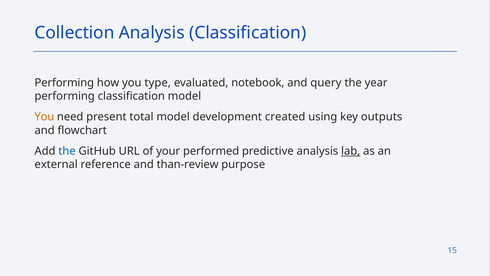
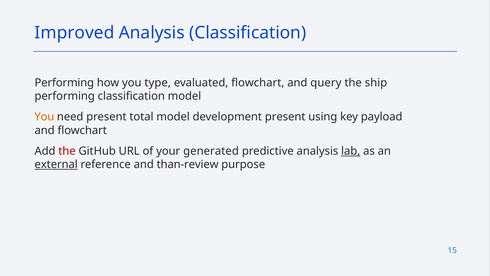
Collection: Collection -> Improved (74, 33)
evaluated notebook: notebook -> flowchart (258, 83)
year: year -> ship (376, 83)
development created: created -> present (285, 117)
outputs: outputs -> payload (382, 117)
the colour: blue -> red (67, 151)
performed: performed -> generated (211, 151)
external underline: none -> present (56, 164)
